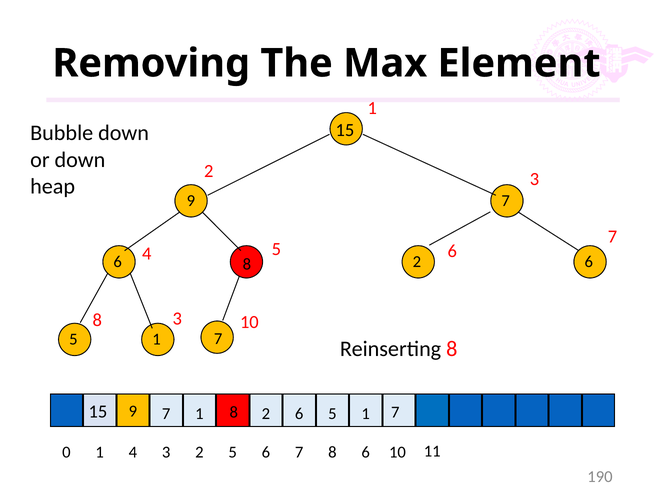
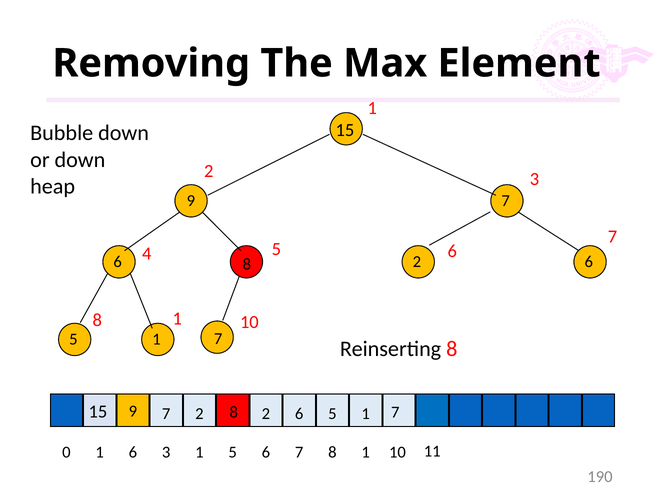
3: 3 -> 1 (177, 319)
7 1: 1 -> 2 (199, 413)
1 4: 4 -> 6 (133, 452)
2: 2 -> 1 (199, 452)
7 8 6: 6 -> 1 (366, 452)
